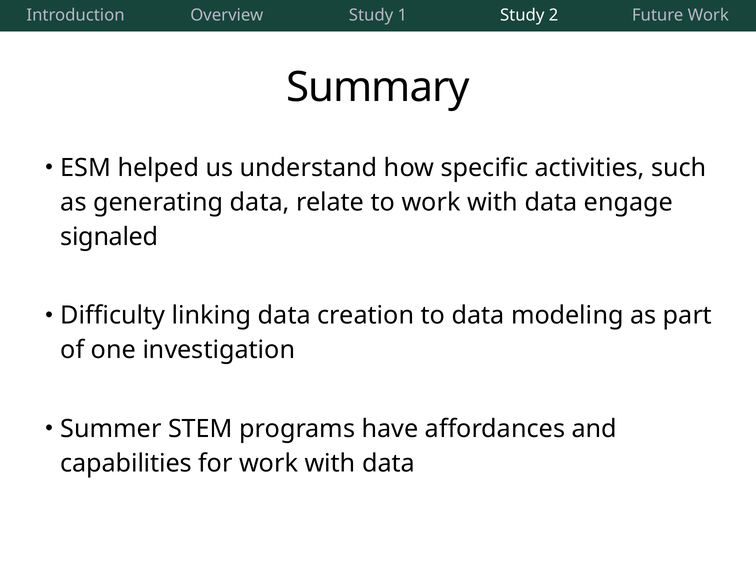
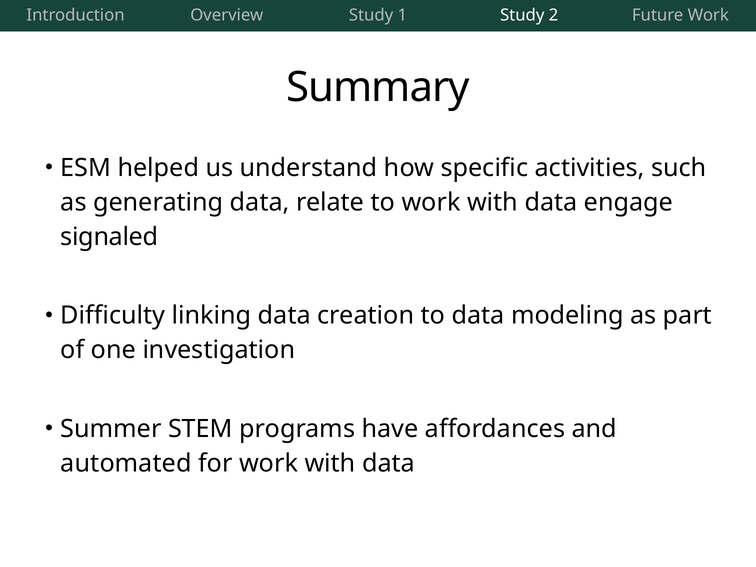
capabilities: capabilities -> automated (126, 463)
